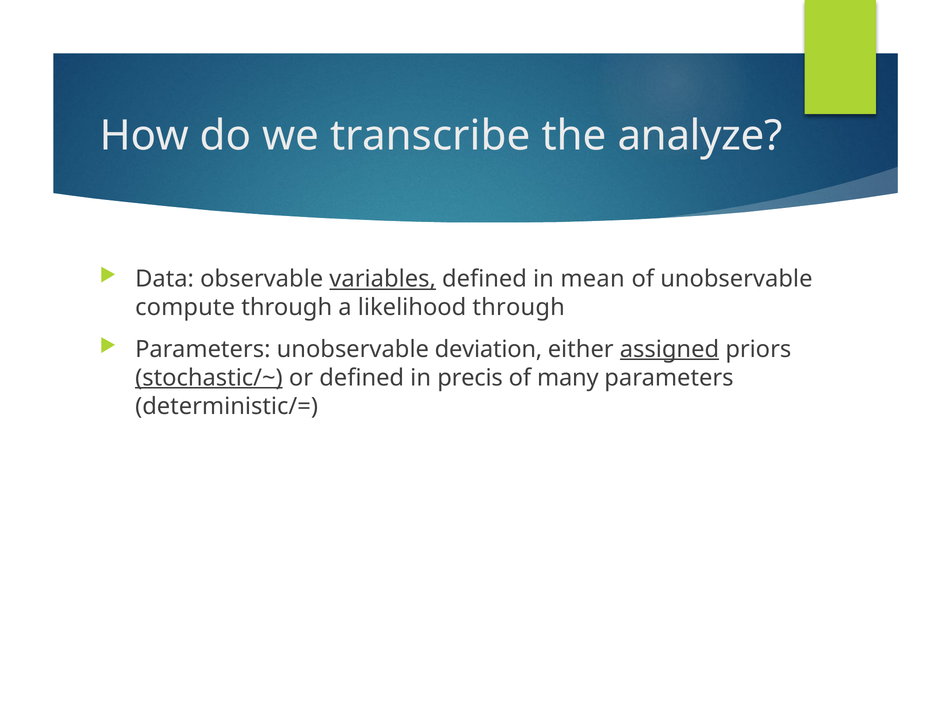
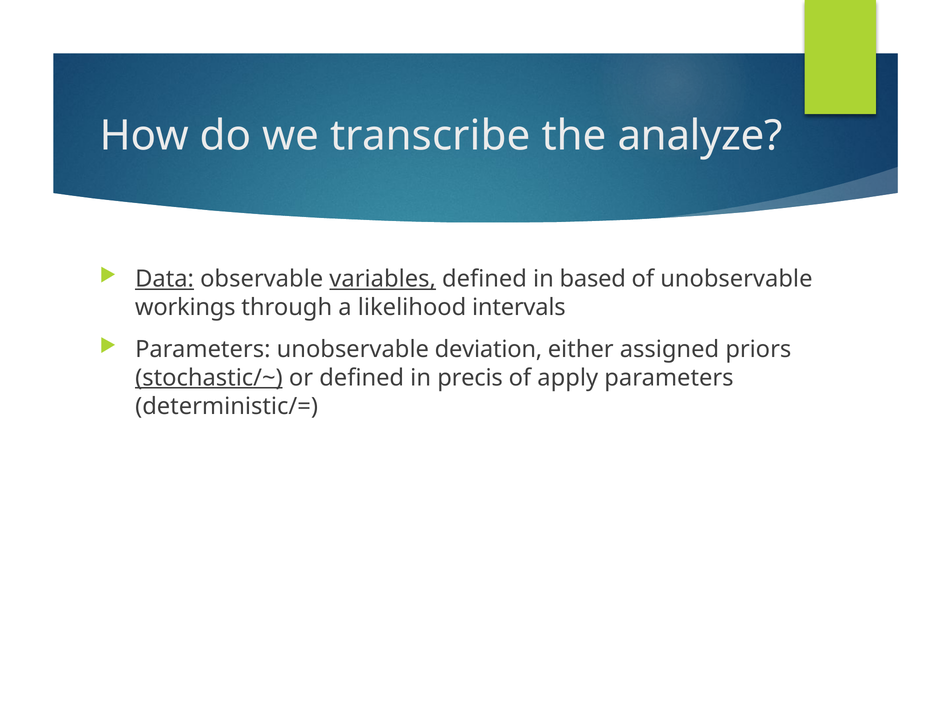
Data underline: none -> present (165, 279)
mean: mean -> based (593, 279)
compute: compute -> workings (185, 308)
likelihood through: through -> intervals (519, 308)
assigned underline: present -> none (669, 349)
many: many -> apply (568, 378)
